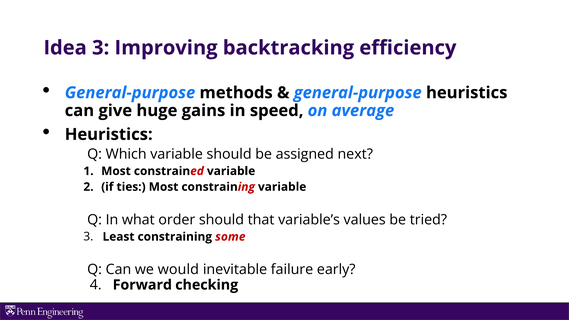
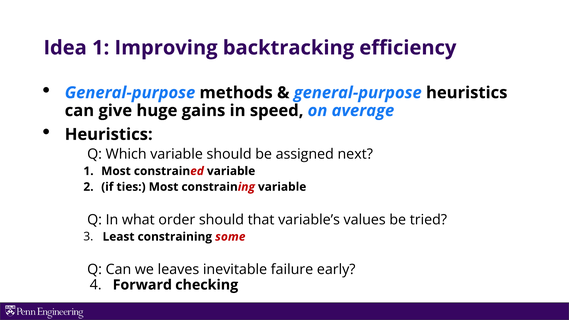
Idea 3: 3 -> 1 (101, 48)
would: would -> leaves (178, 270)
